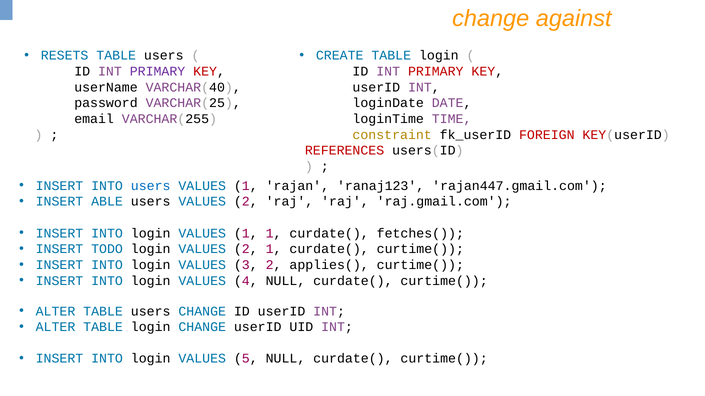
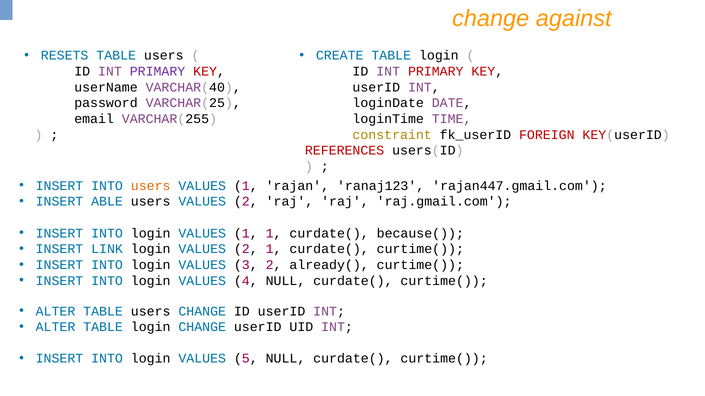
users colour: blue -> orange (151, 186)
fetches(: fetches( -> because( (420, 234)
TODO: TODO -> LINK (107, 249)
applies(: applies( -> already( (329, 265)
